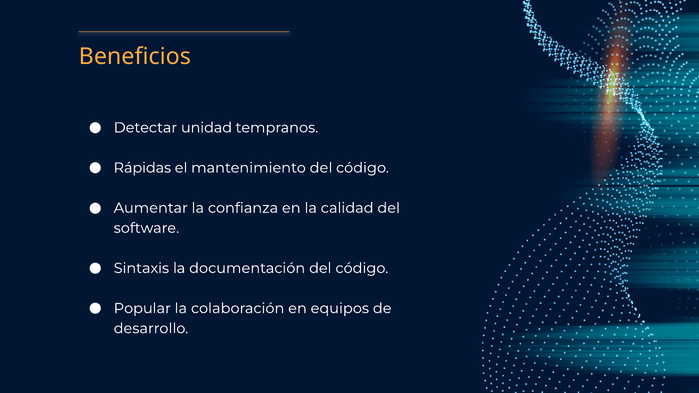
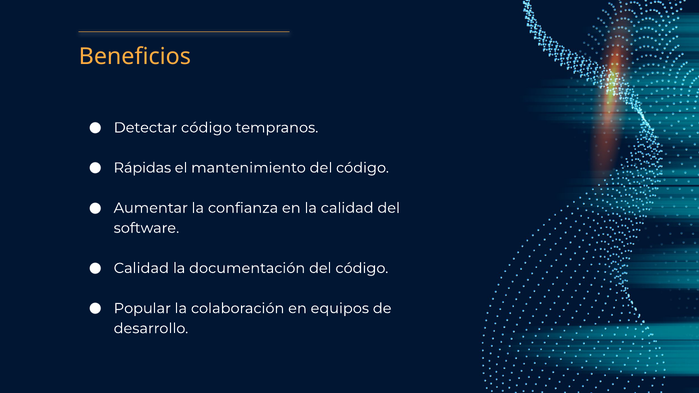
Detectar unidad: unidad -> código (206, 128)
Sintaxis: Sintaxis -> Calidad (141, 268)
